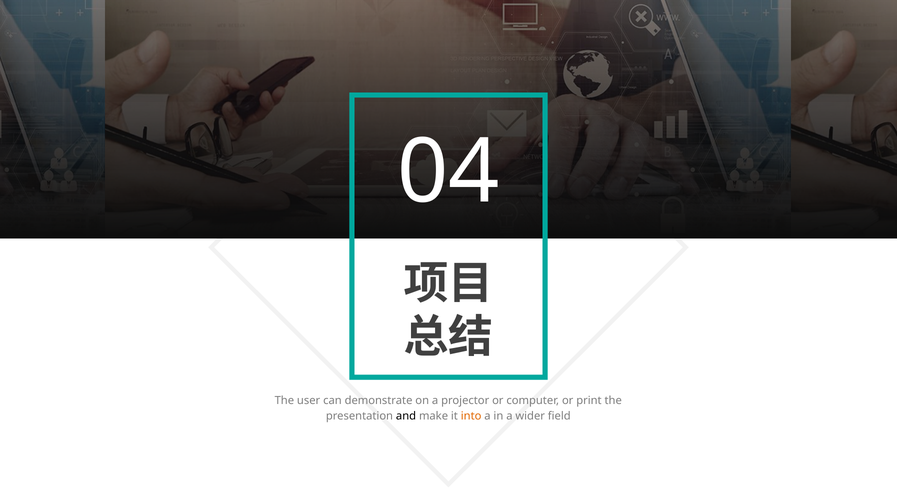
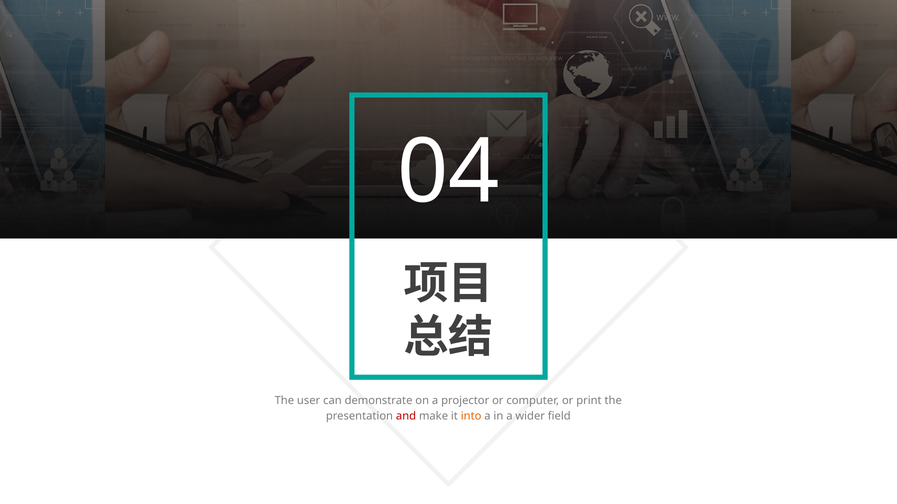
and colour: black -> red (406, 416)
